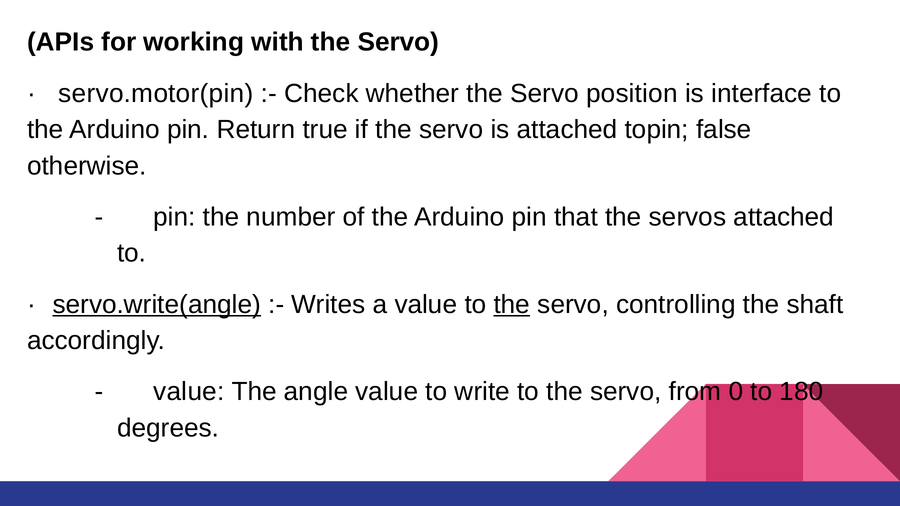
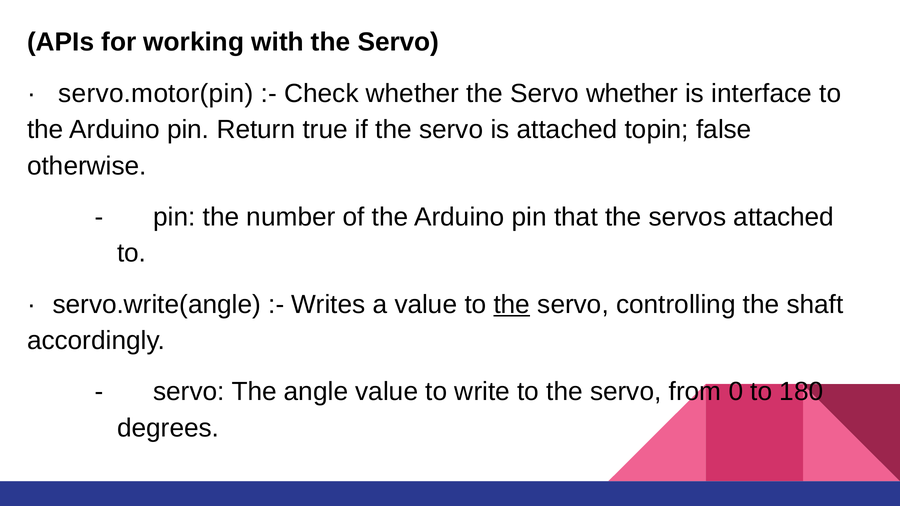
Servo position: position -> whether (632, 94)
servo.write(angle underline: present -> none (157, 305)
value: value -> servo (189, 392)
